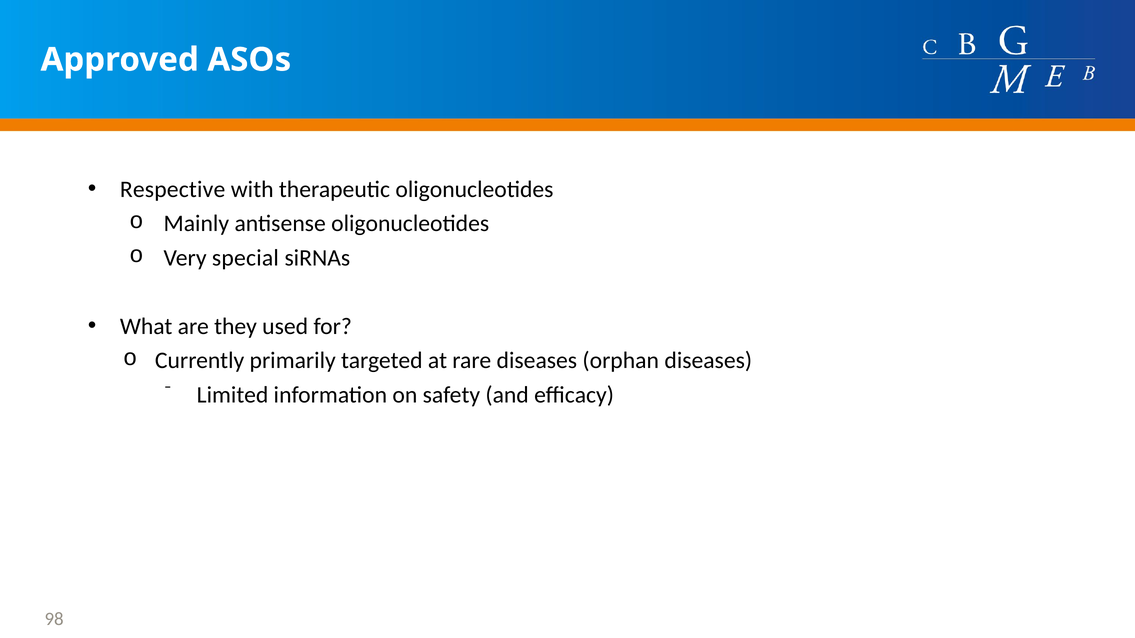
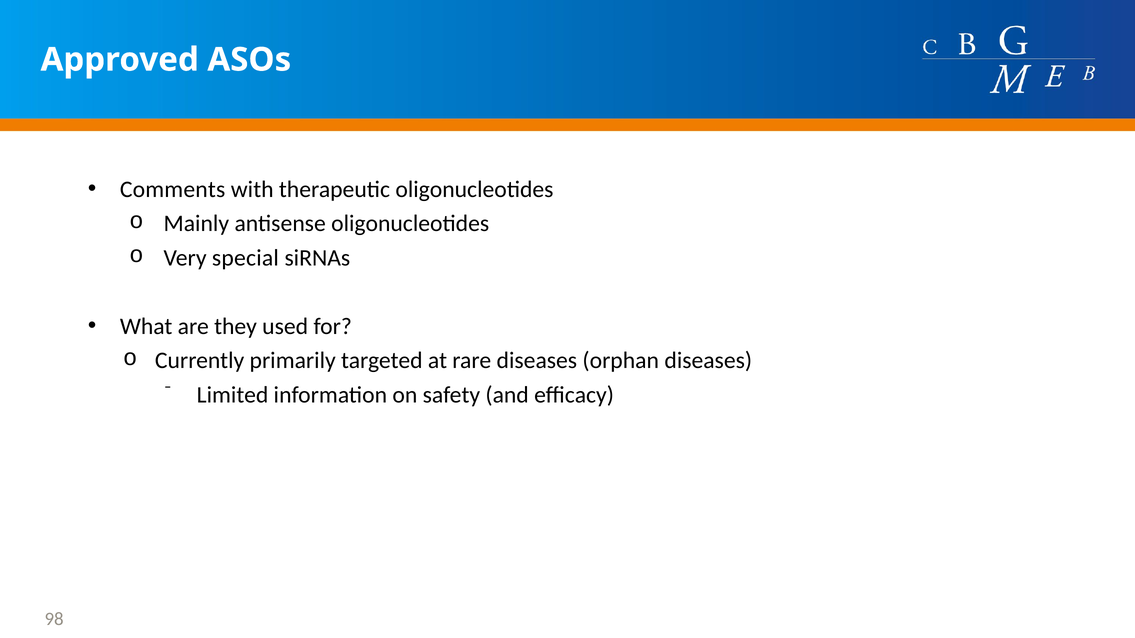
Respective: Respective -> Comments (173, 189)
